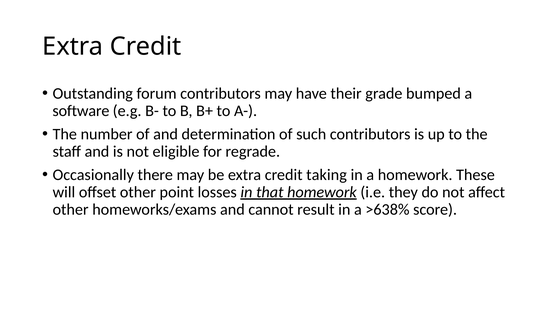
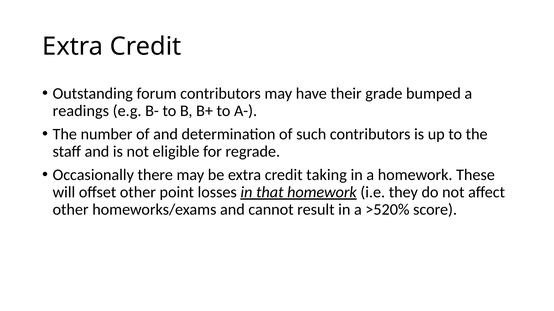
software: software -> readings (81, 111)
>638%: >638% -> >520% (387, 210)
